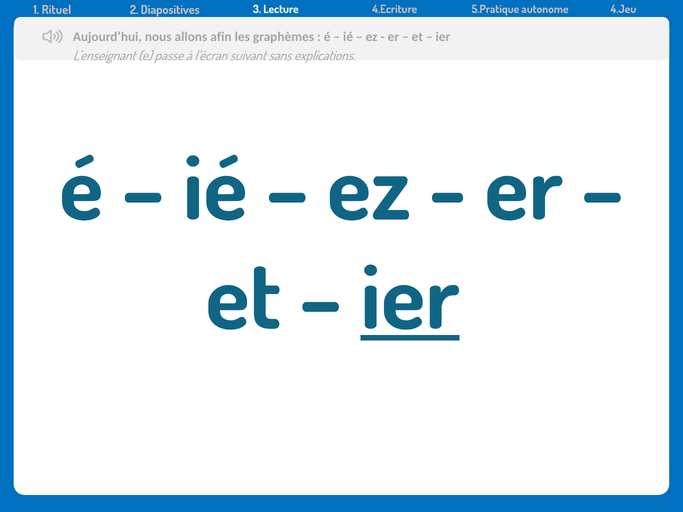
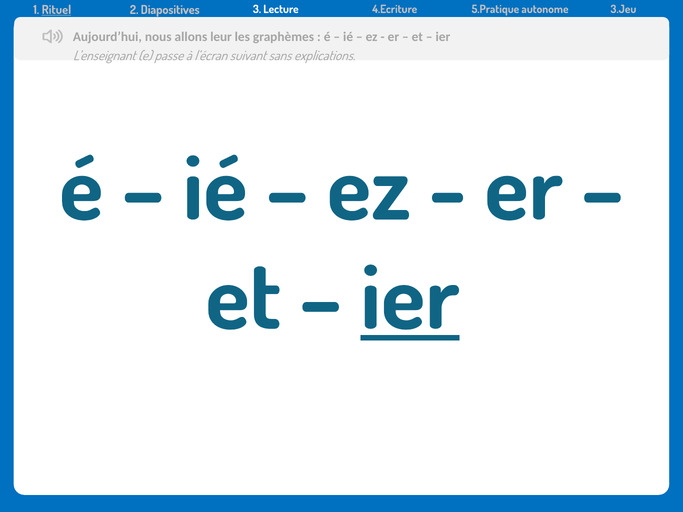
Rituel underline: none -> present (56, 10)
4.Jeu: 4.Jeu -> 3.Jeu (623, 9)
afin: afin -> leur (221, 37)
